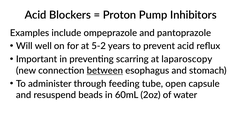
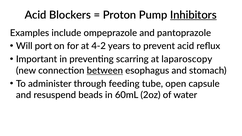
Inhibitors underline: none -> present (193, 15)
well: well -> port (43, 46)
5-2: 5-2 -> 4-2 (99, 46)
